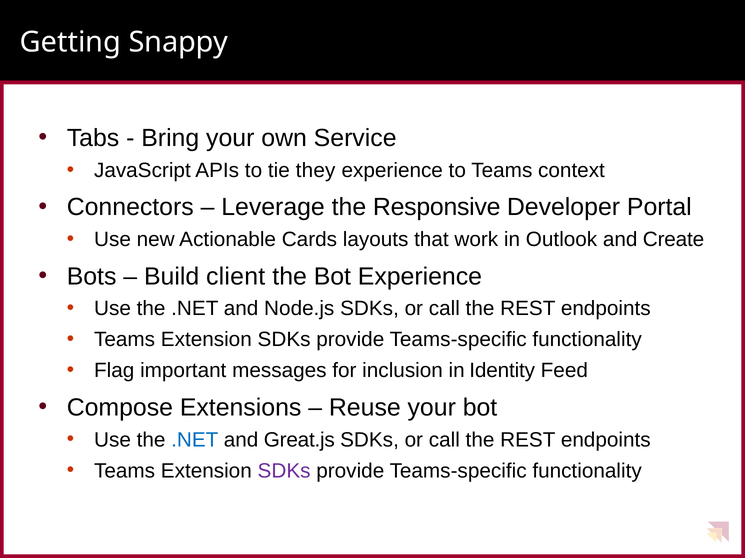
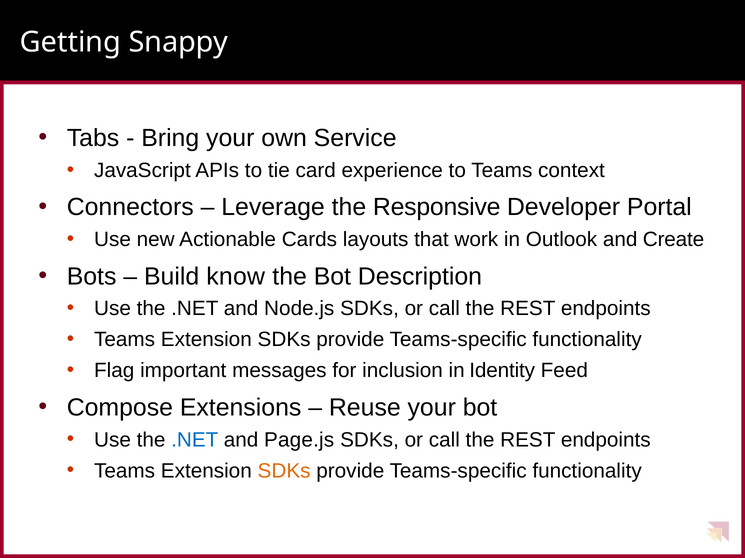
they: they -> card (316, 171)
client: client -> know (236, 277)
Bot Experience: Experience -> Description (420, 277)
Great.js: Great.js -> Page.js (299, 440)
SDKs colour: purple -> orange (284, 471)
